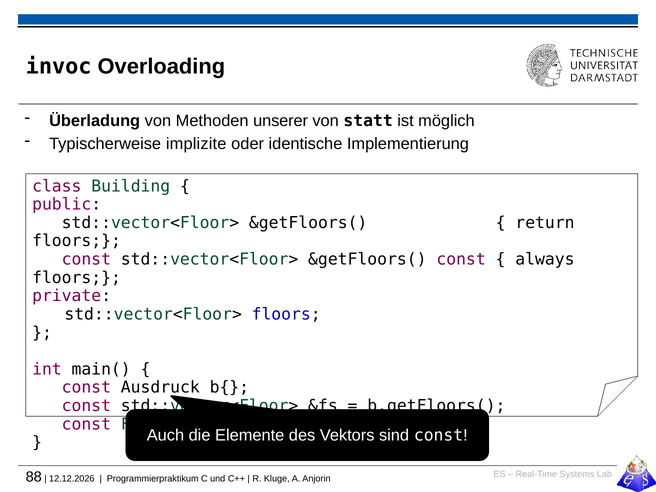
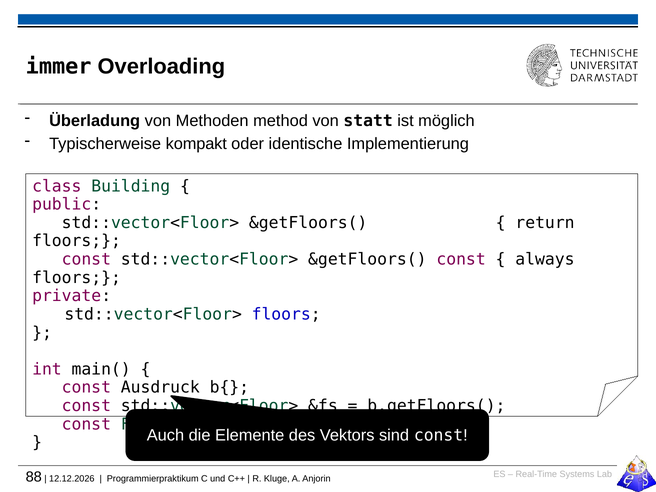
invoc: invoc -> immer (59, 67)
unserer: unserer -> method (281, 121)
implizite: implizite -> kompakt (196, 144)
